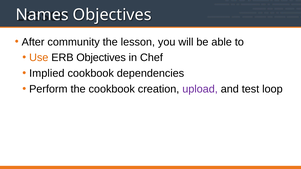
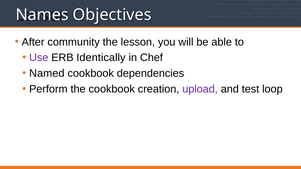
Use colour: orange -> purple (39, 58)
ERB Objectives: Objectives -> Identically (101, 58)
Implied: Implied -> Named (47, 73)
